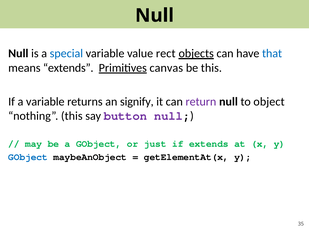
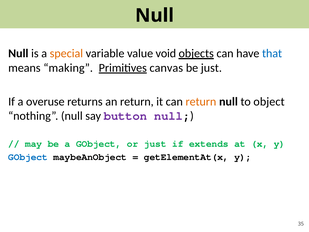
special colour: blue -> orange (66, 53)
rect: rect -> void (166, 53)
means extends: extends -> making (68, 68)
be this: this -> just (211, 68)
a variable: variable -> overuse (45, 101)
an signify: signify -> return (137, 101)
return colour: purple -> orange (201, 101)
nothing this: this -> null (72, 116)
